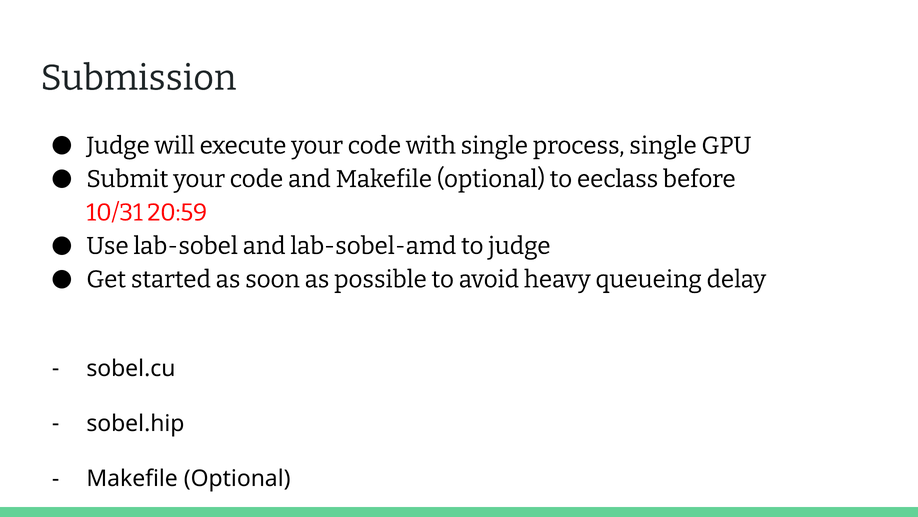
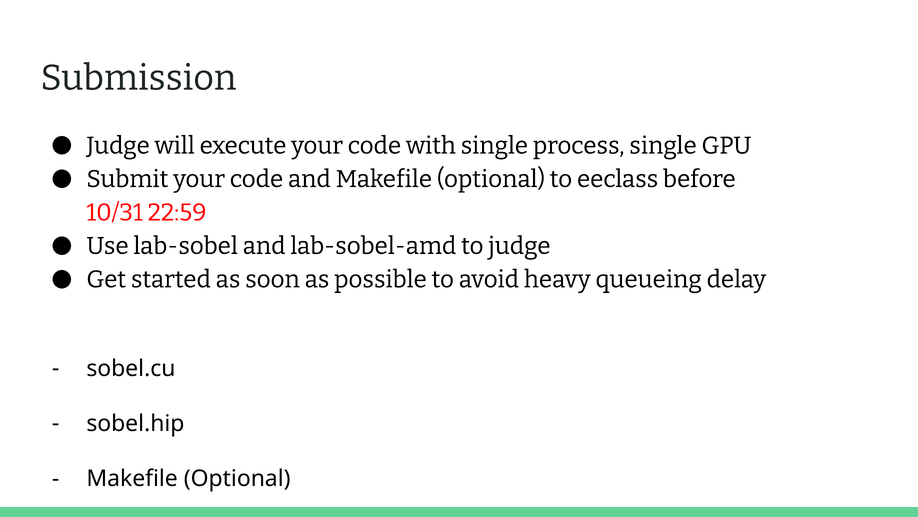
20:59: 20:59 -> 22:59 (177, 212)
